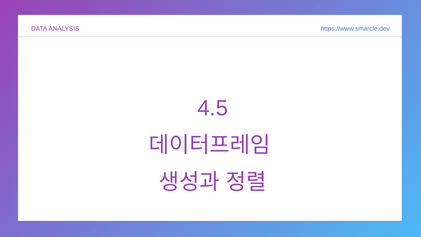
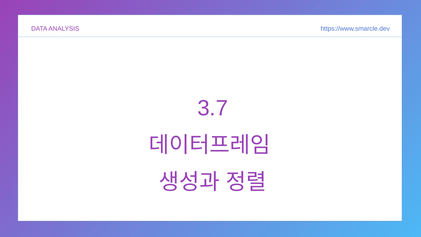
4.5: 4.5 -> 3.7 (213, 108)
